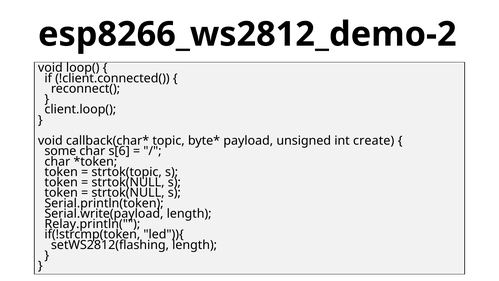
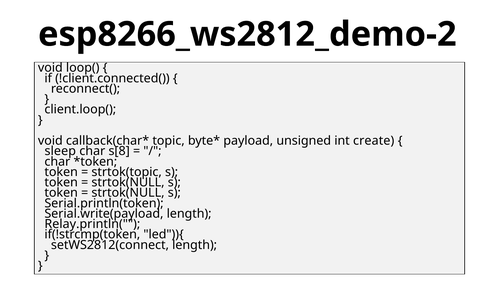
some: some -> sleep (60, 151)
s[6: s[6 -> s[8 (119, 151)
setWS2812(flashing: setWS2812(flashing -> setWS2812(connect (110, 245)
